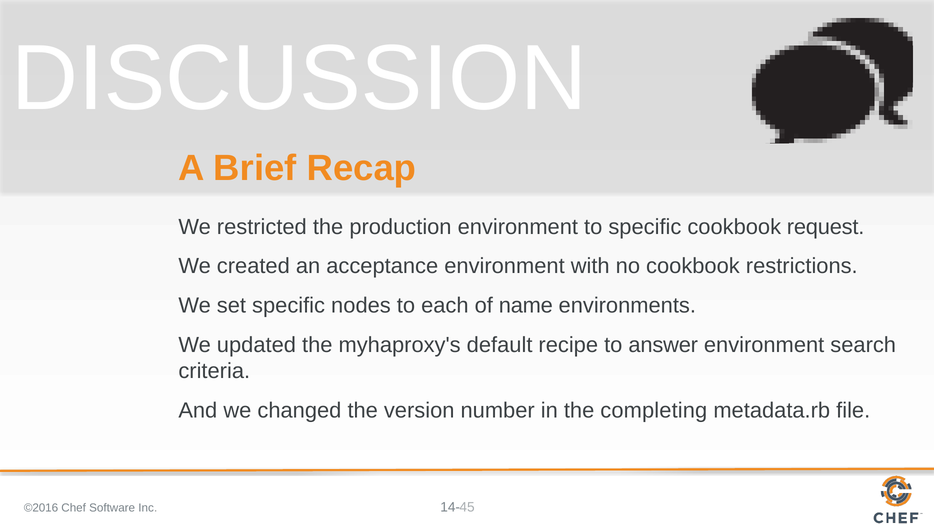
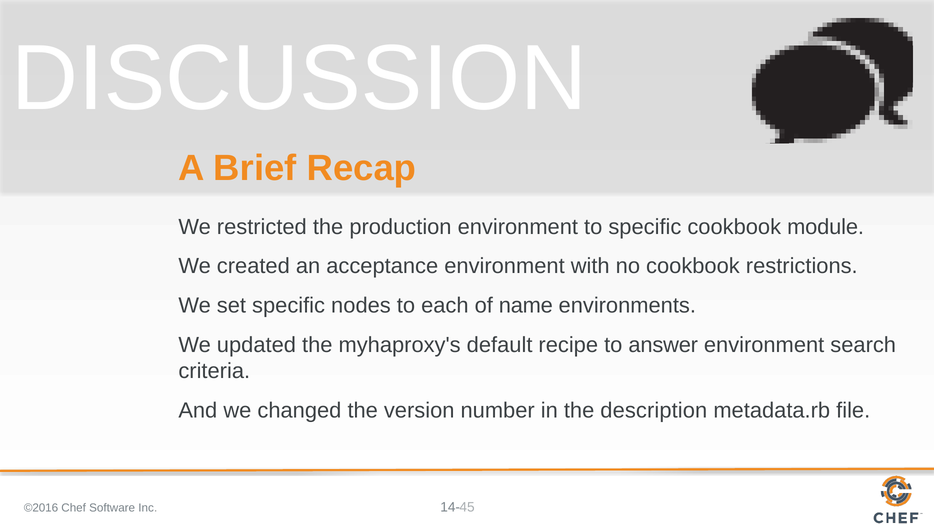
request: request -> module (826, 227)
completing: completing -> description (654, 411)
